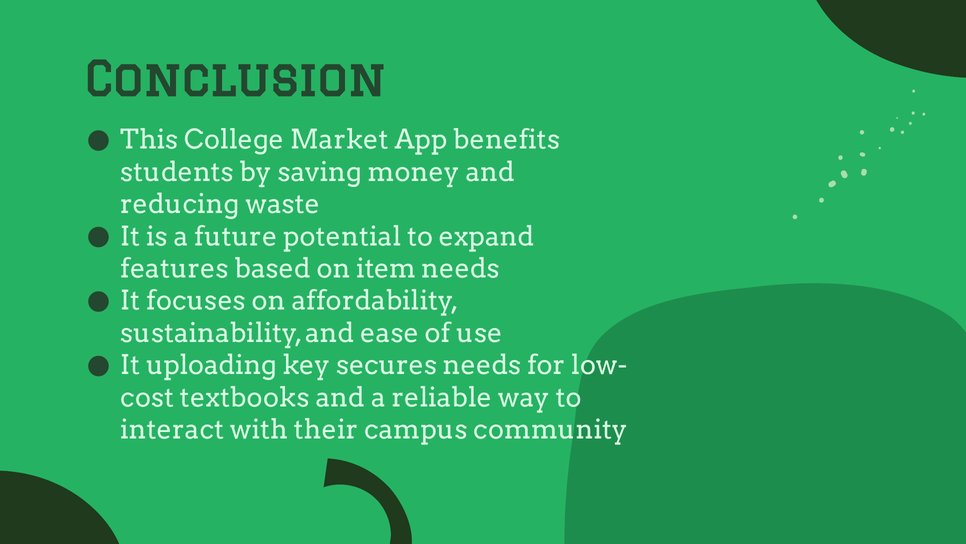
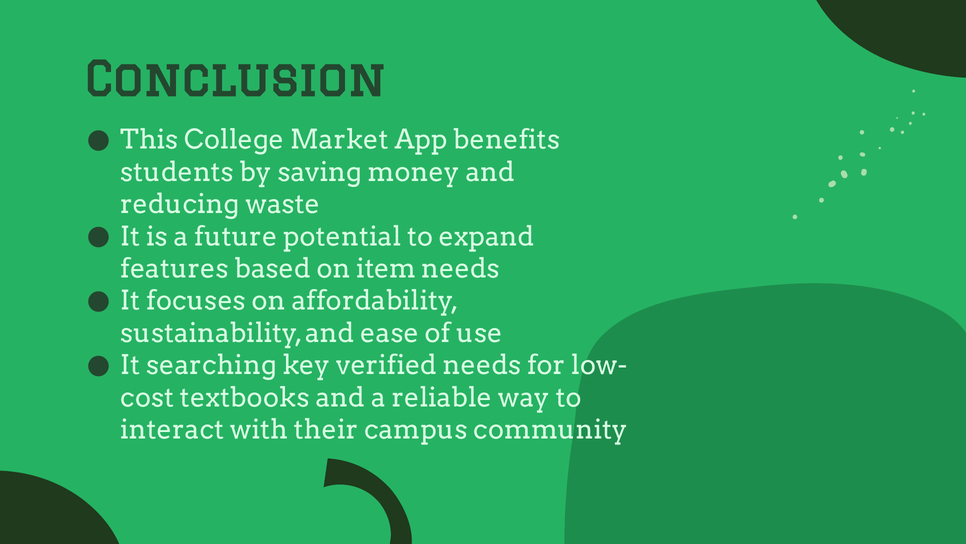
uploading: uploading -> searching (211, 365)
secures: secures -> verified (387, 365)
